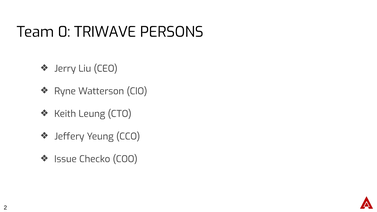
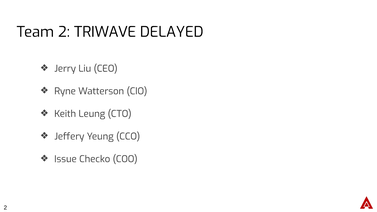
Team 0: 0 -> 2 (64, 32)
PERSONS: PERSONS -> DELAYED (172, 32)
